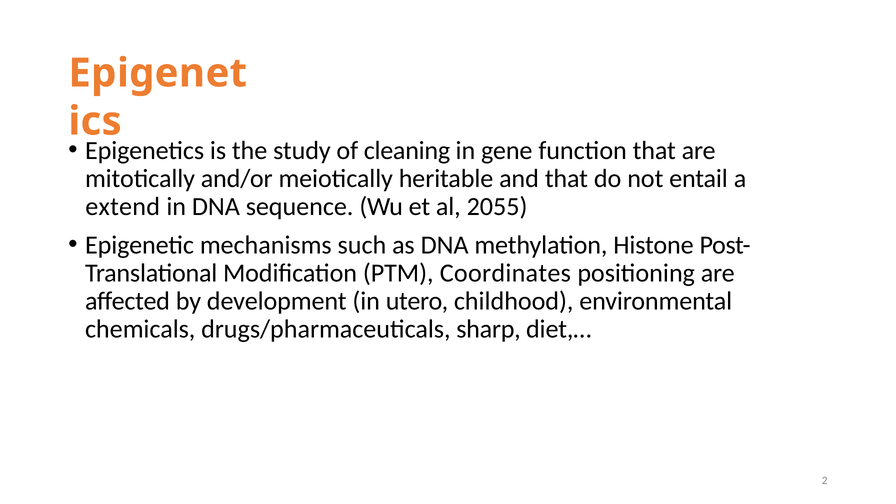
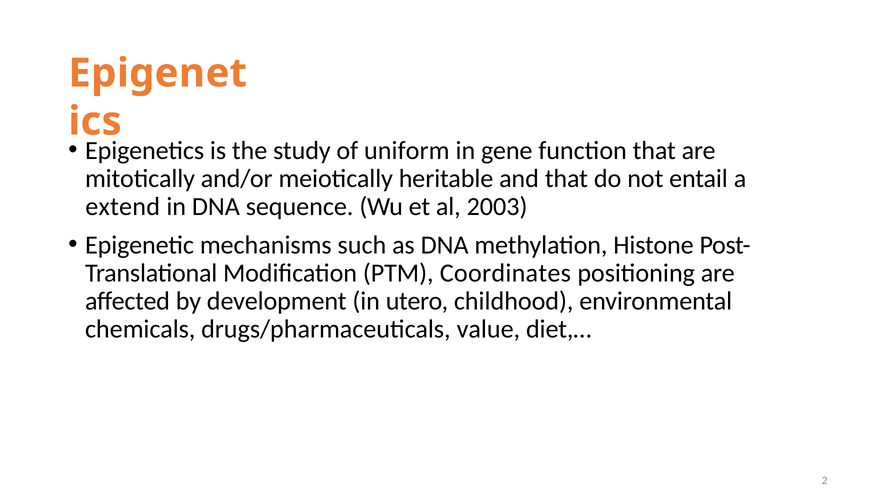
cleaning: cleaning -> uniform (407, 151)
2055: 2055 -> 2003 (497, 207)
sharp: sharp -> value (488, 329)
